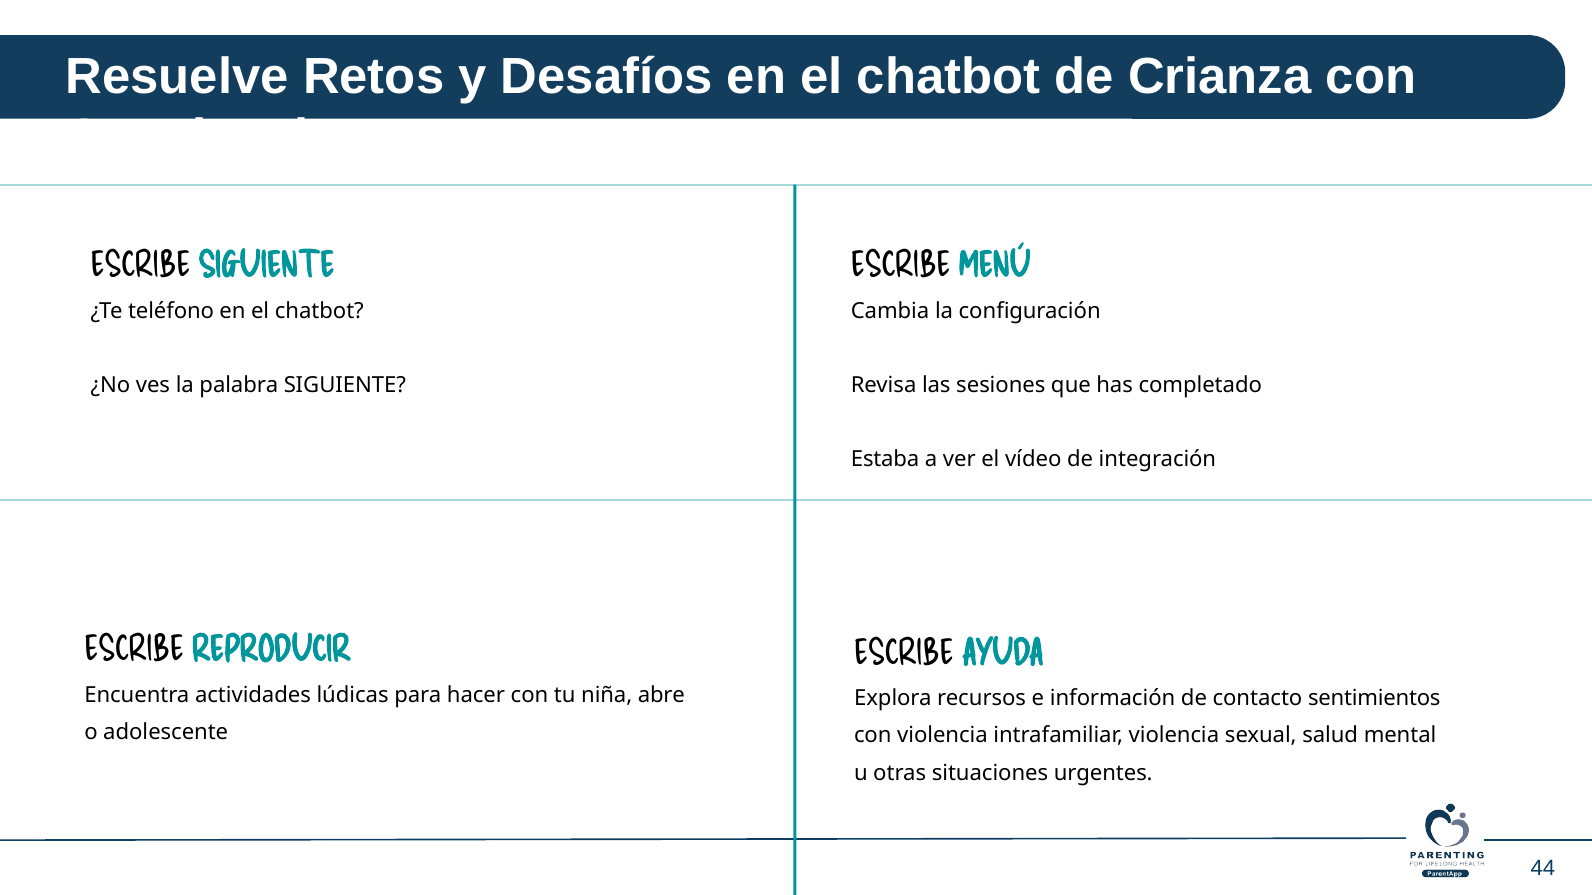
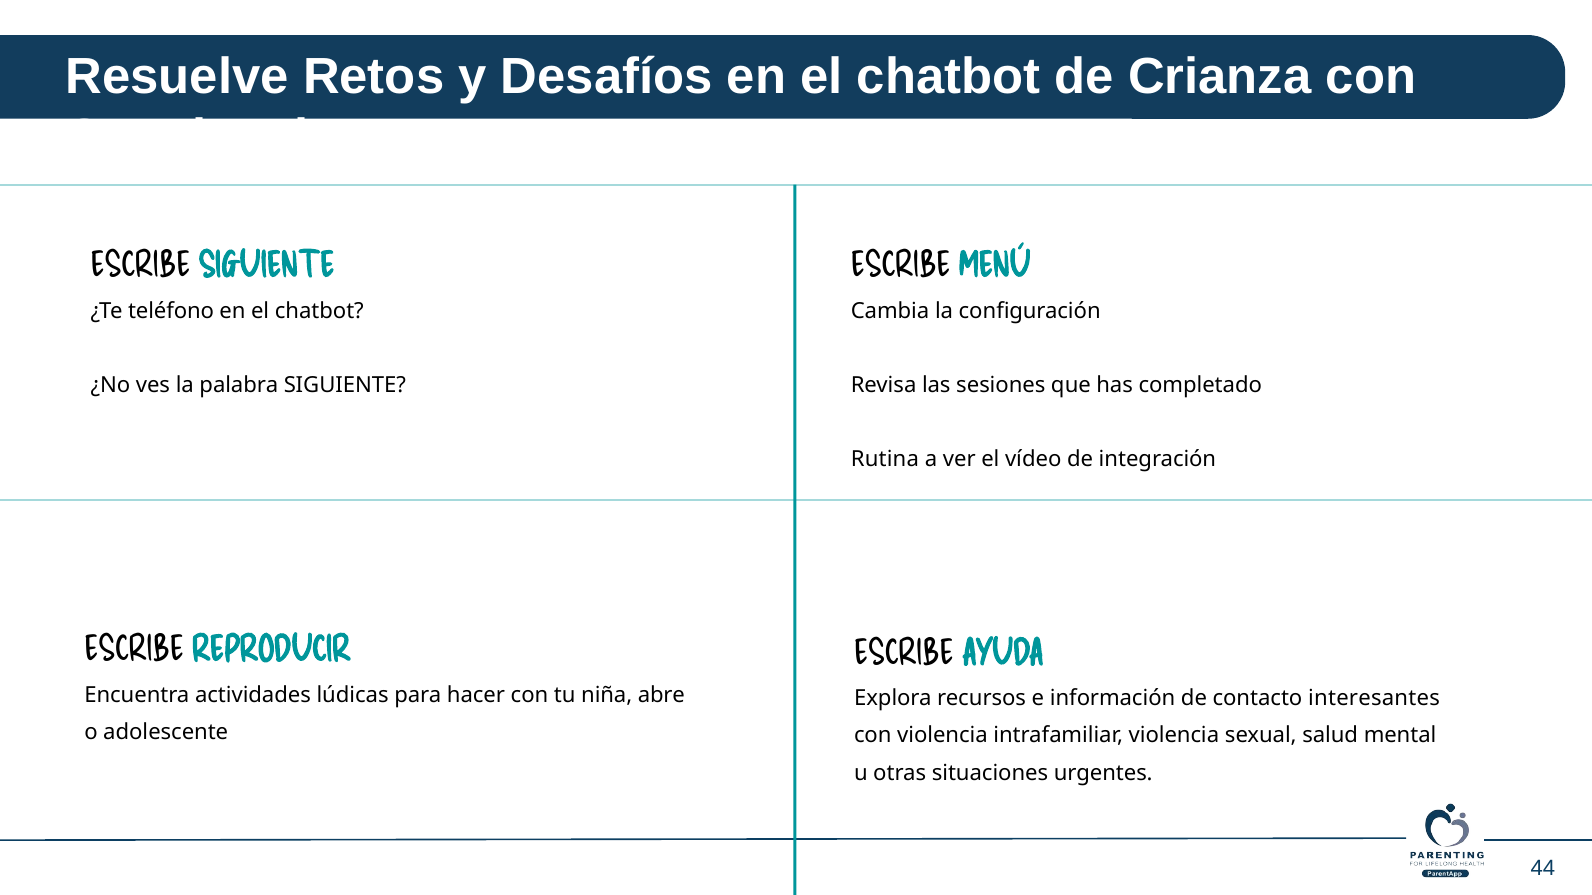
Estaba: Estaba -> Rutina (885, 460)
sentimientos: sentimientos -> interesantes (1374, 699)
